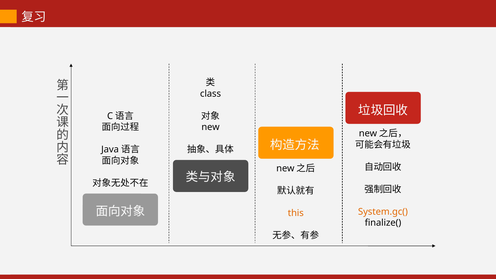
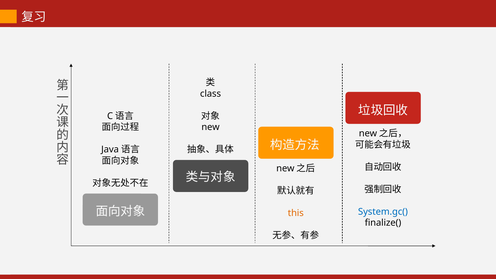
System.gc( colour: orange -> blue (383, 212)
